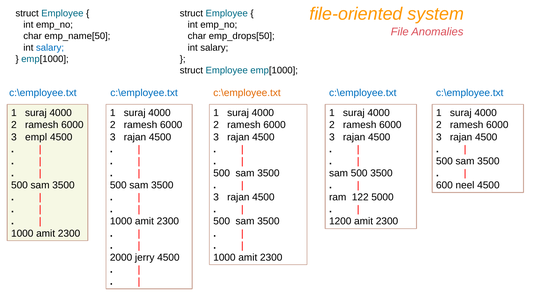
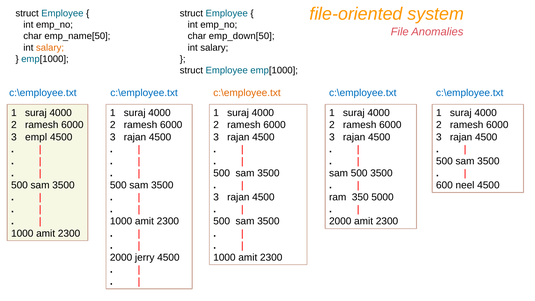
emp_drops[50: emp_drops[50 -> emp_down[50 (242, 36)
salary colour: blue -> orange (50, 48)
122: 122 -> 350 (360, 197)
1200: 1200 -> 2000 (340, 221)
